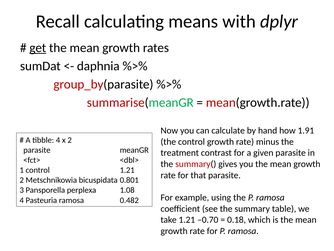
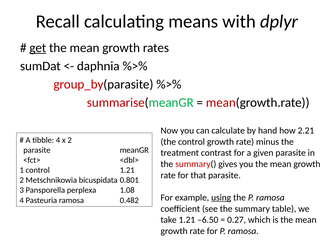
1.91: 1.91 -> 2.21 (306, 130)
using underline: none -> present (221, 197)
–0.70: –0.70 -> –6.50 (208, 219)
0.18: 0.18 -> 0.27 (237, 219)
